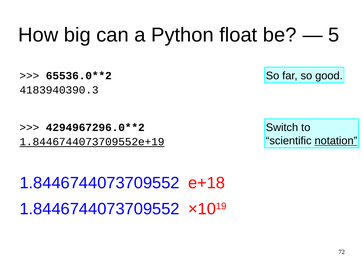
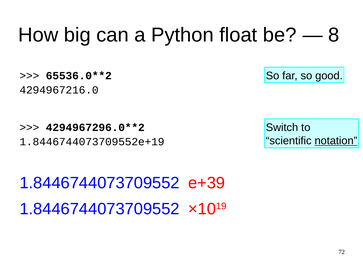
5: 5 -> 8 (334, 35)
4183940390.3: 4183940390.3 -> 4294967216.0 (59, 90)
1.8446744073709552e+19 underline: present -> none (92, 142)
e+18: e+18 -> e+39 (207, 183)
